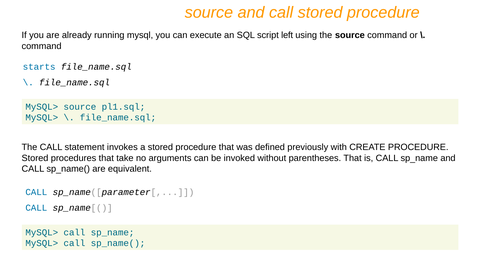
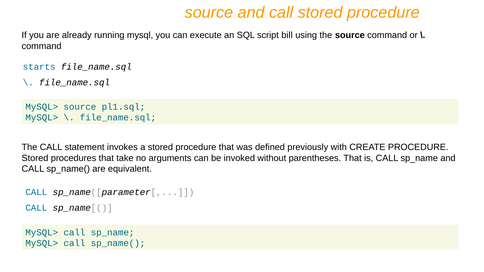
left: left -> bill (287, 35)
